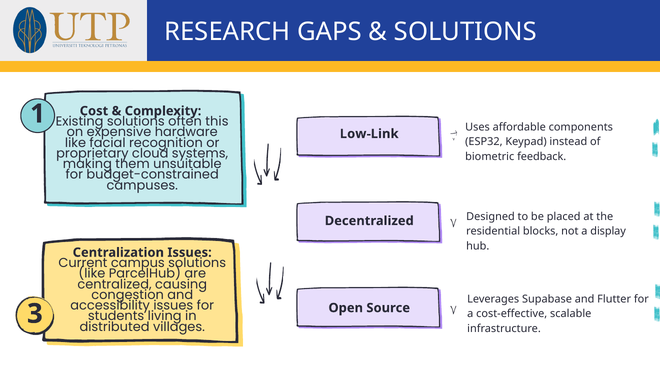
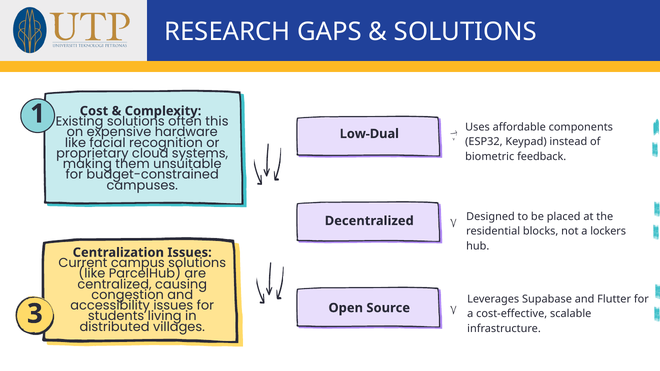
Low-Link: Low-Link -> Low-Dual (369, 134)
display: display -> lockers (608, 232)
